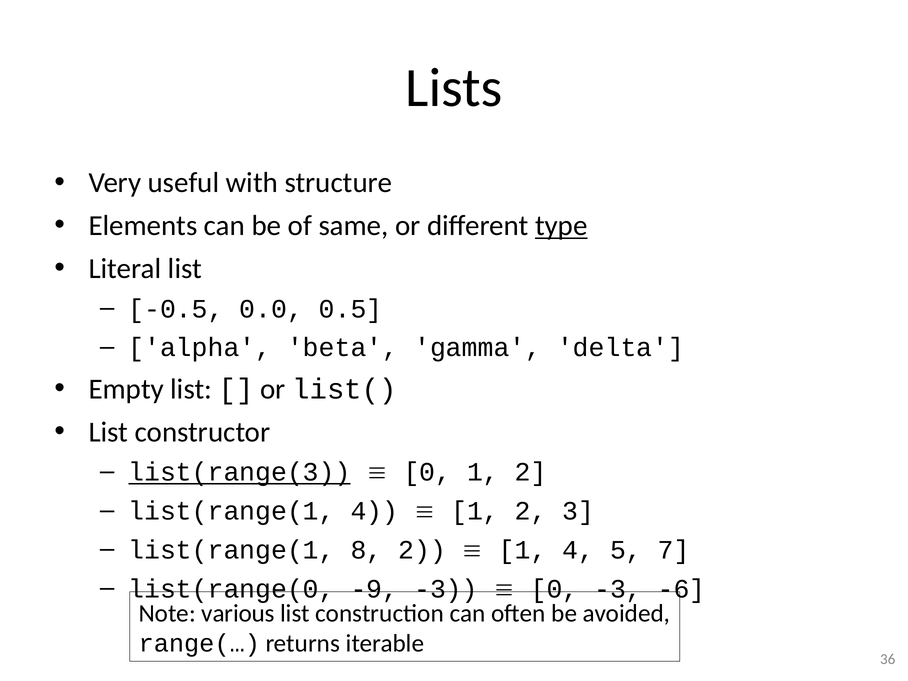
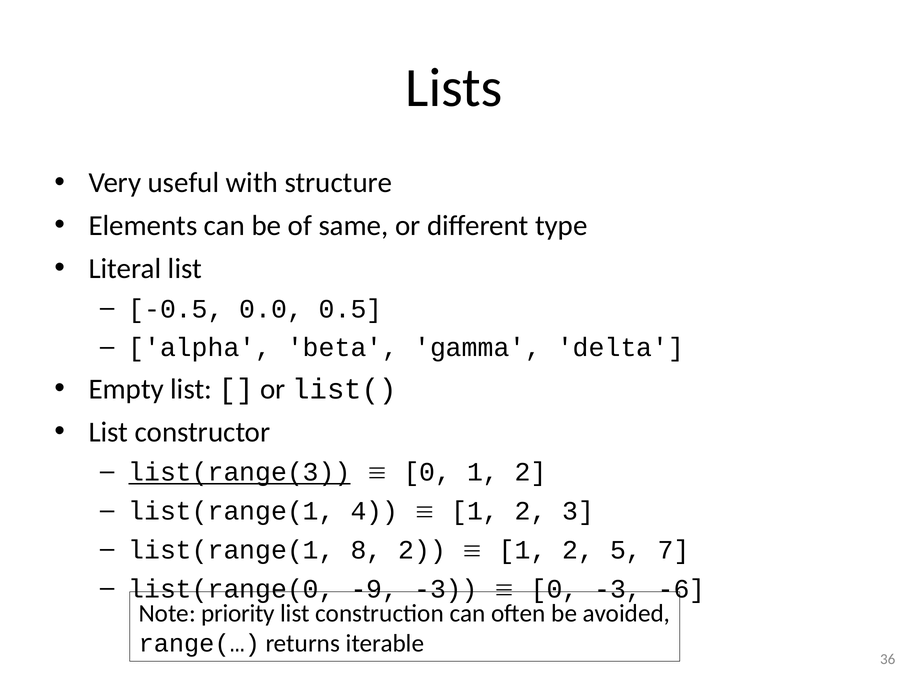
type underline: present -> none (561, 226)
4: 4 -> 2 (578, 550)
various: various -> priority (238, 613)
